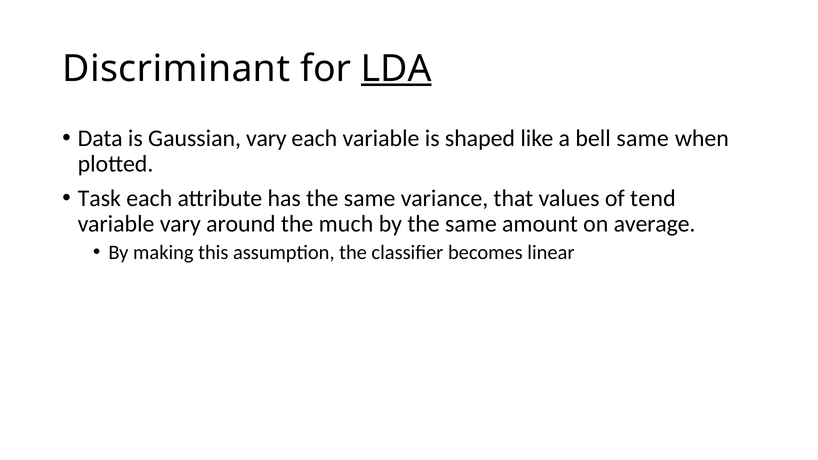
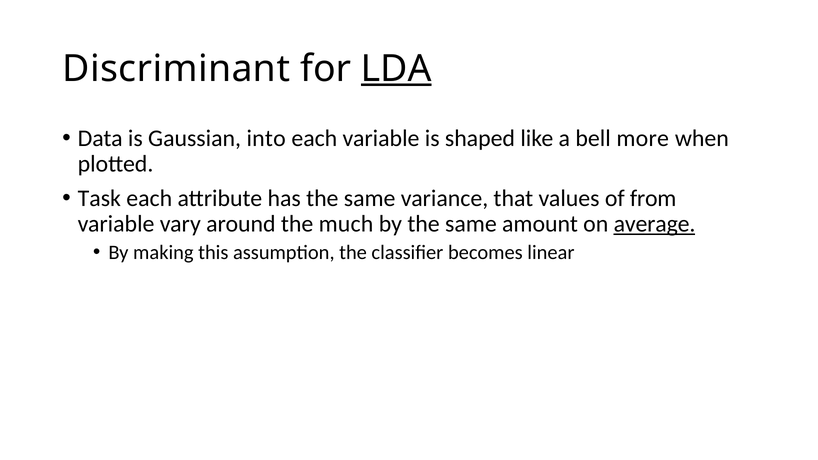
Gaussian vary: vary -> into (266, 138)
bell same: same -> more (643, 138)
tend: tend -> from (653, 198)
average underline: none -> present (655, 224)
